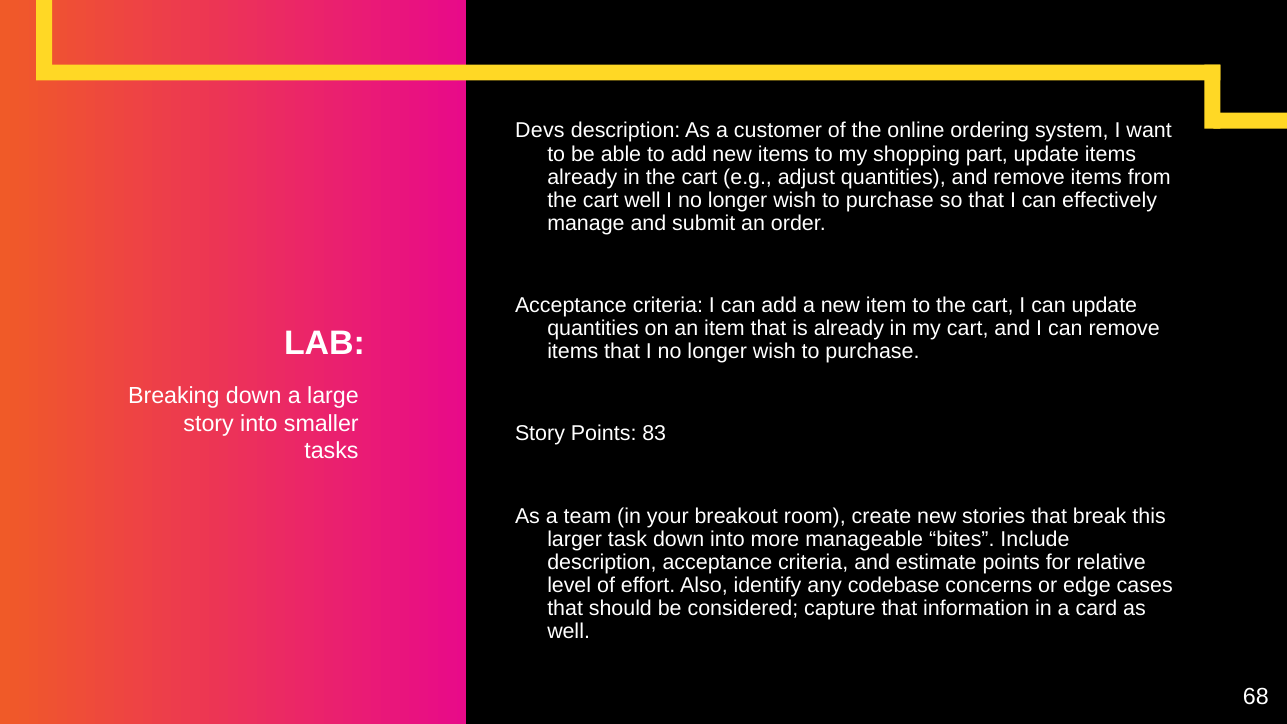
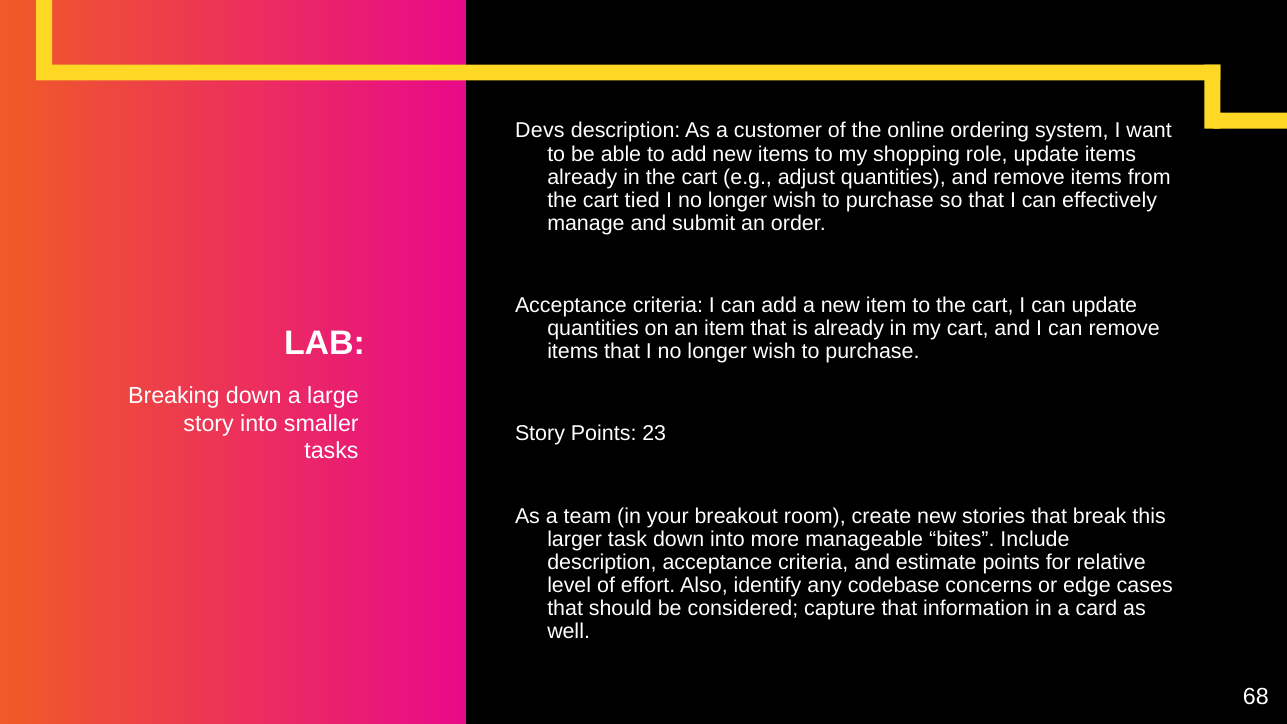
part: part -> role (987, 154)
cart well: well -> tied (642, 200)
83: 83 -> 23 (654, 434)
